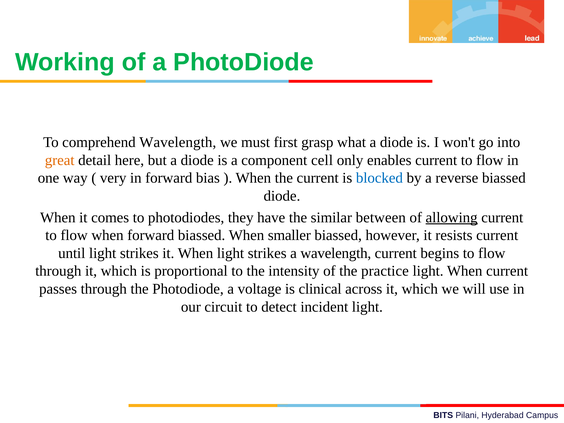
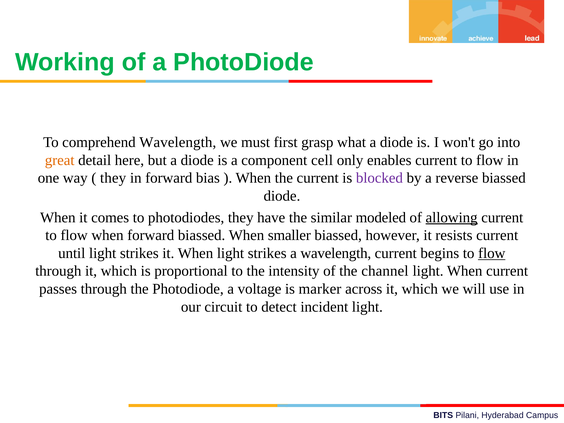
very: very -> they (113, 178)
blocked colour: blue -> purple (379, 178)
between: between -> modeled (381, 218)
flow underline: none -> present (492, 253)
practice: practice -> channel (385, 271)
clinical: clinical -> marker (320, 289)
